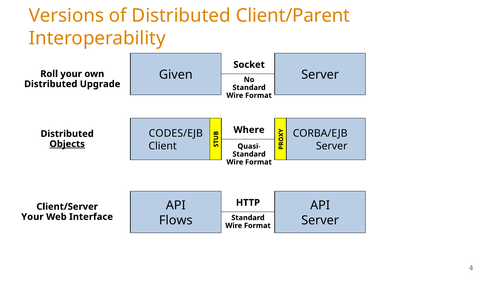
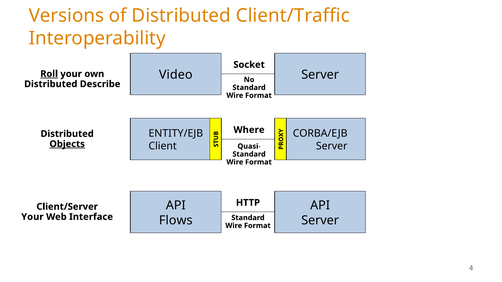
Client/Parent: Client/Parent -> Client/Traffic (293, 16)
Given: Given -> Video (176, 75)
Roll underline: none -> present (49, 74)
Upgrade: Upgrade -> Describe (100, 84)
CODES/EJB: CODES/EJB -> ENTITY/EJB (176, 134)
